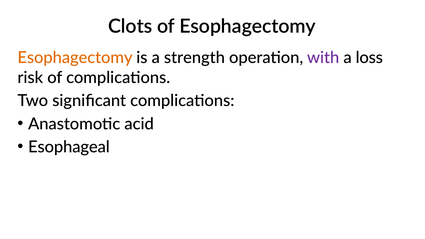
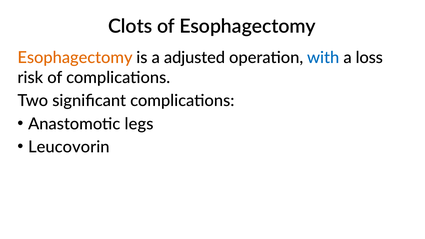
strength: strength -> adjusted (195, 58)
with colour: purple -> blue (323, 58)
acid: acid -> legs (139, 124)
Esophageal: Esophageal -> Leucovorin (69, 147)
